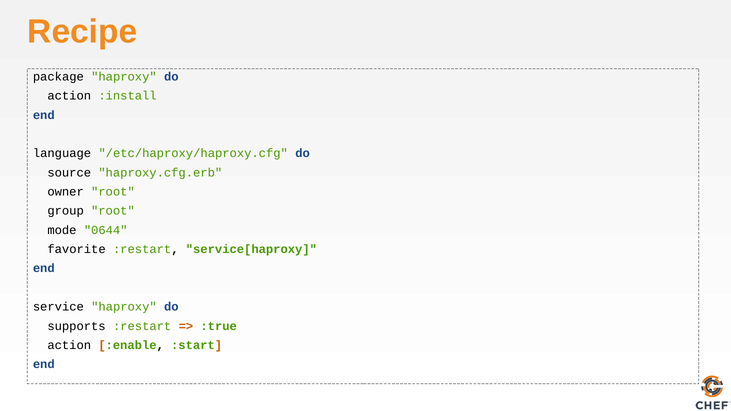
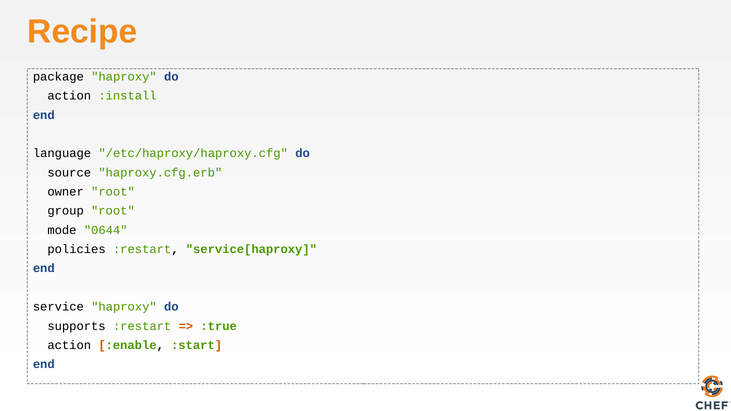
favorite: favorite -> policies (77, 249)
